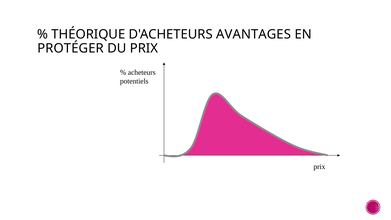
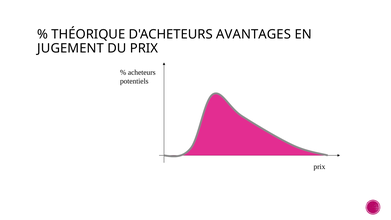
PROTÉGER: PROTÉGER -> JUGEMENT (71, 48)
